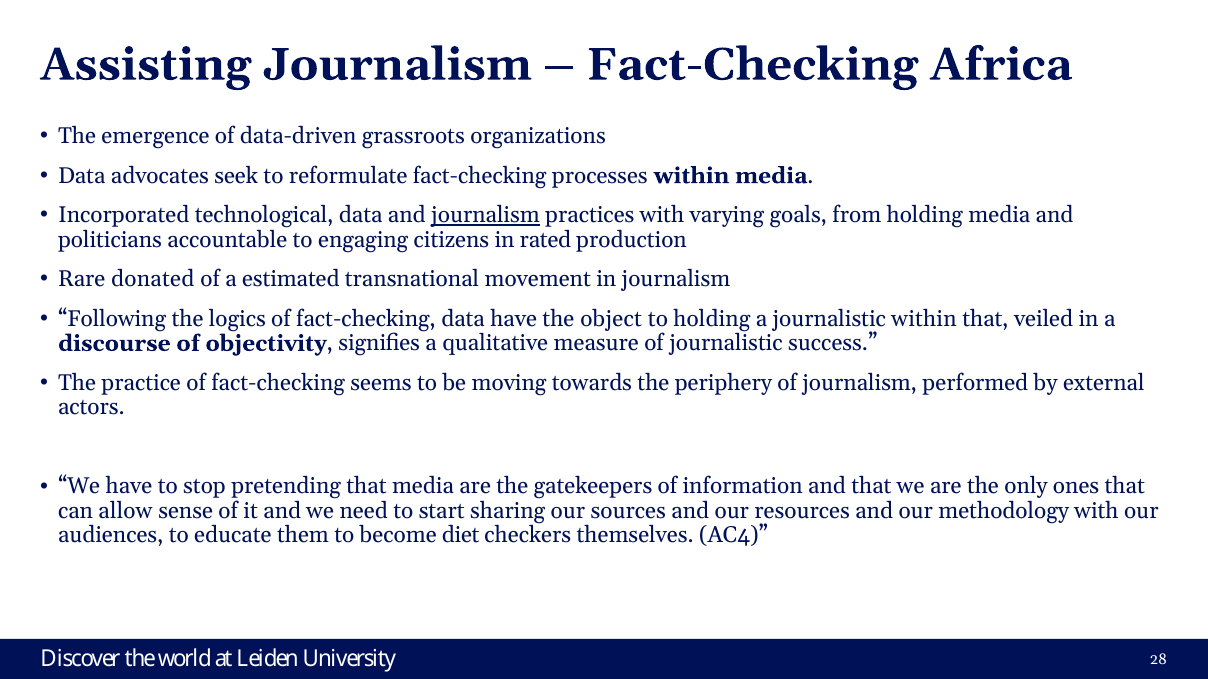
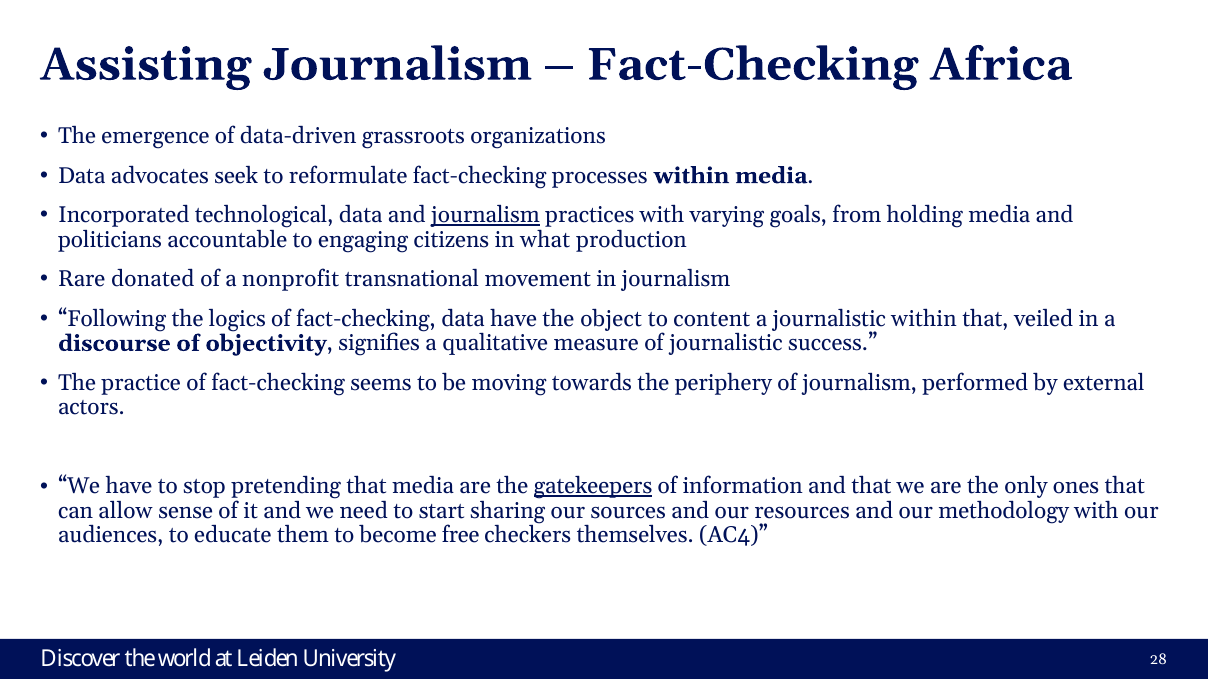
rated: rated -> what (545, 240)
estimated: estimated -> nonprofit (291, 279)
to holding: holding -> content (712, 319)
gatekeepers underline: none -> present (593, 487)
diet: diet -> free (461, 535)
